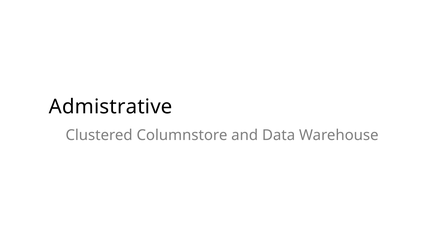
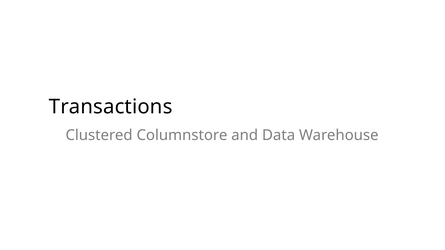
Admistrative: Admistrative -> Transactions (111, 107)
